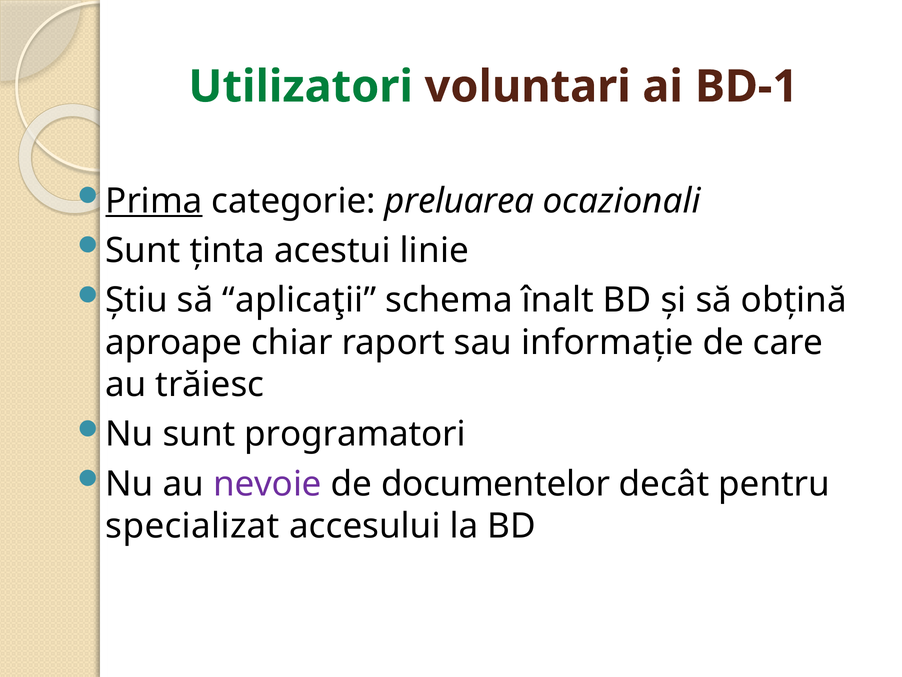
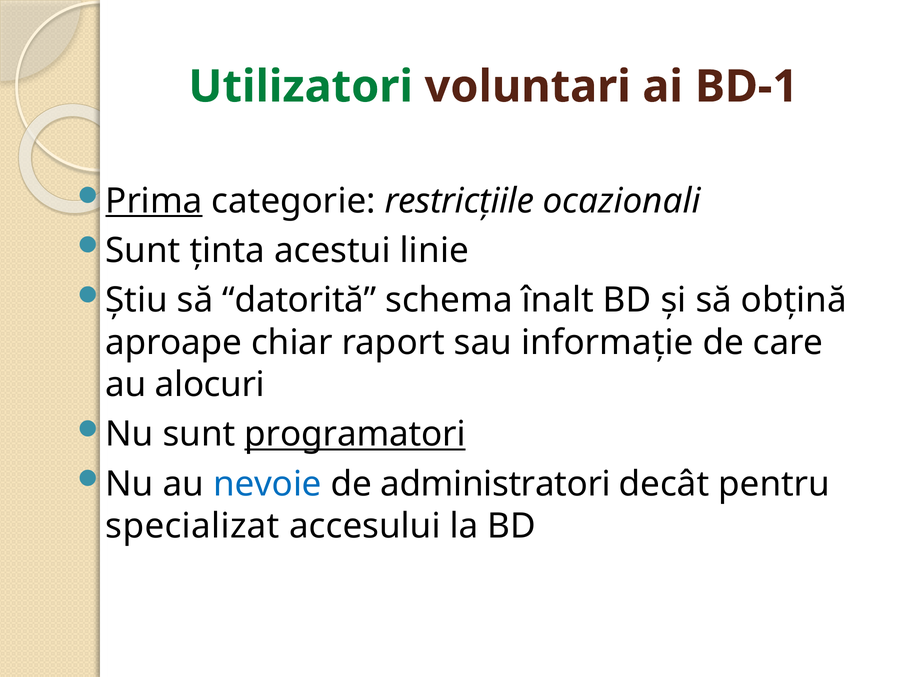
preluarea: preluarea -> restricţiile (459, 201)
aplicaţii: aplicaţii -> datorită (299, 300)
trăiesc: trăiesc -> alocuri (210, 384)
programatori underline: none -> present (355, 434)
nevoie colour: purple -> blue (267, 484)
documentelor: documentelor -> administratori (496, 484)
